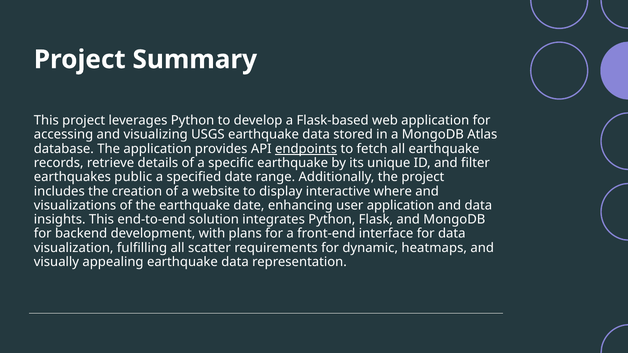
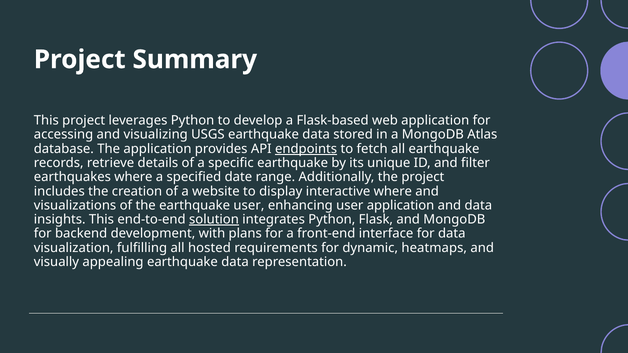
earthquakes public: public -> where (133, 177)
earthquake date: date -> user (249, 206)
solution underline: none -> present (214, 220)
scatter: scatter -> hosted (209, 248)
